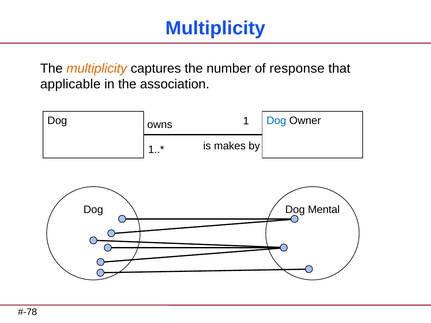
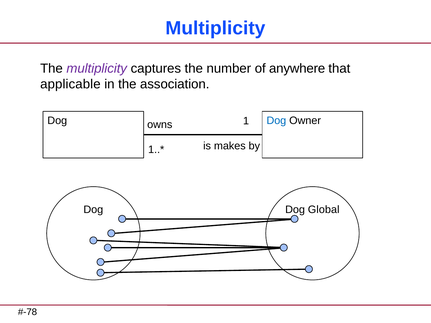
multiplicity colour: orange -> purple (97, 68)
response: response -> anywhere (297, 68)
Mental: Mental -> Global (324, 210)
